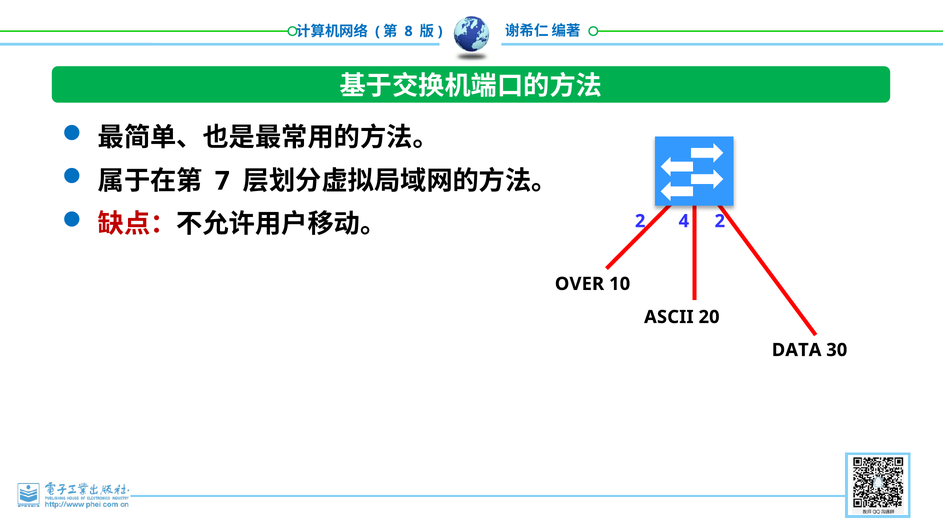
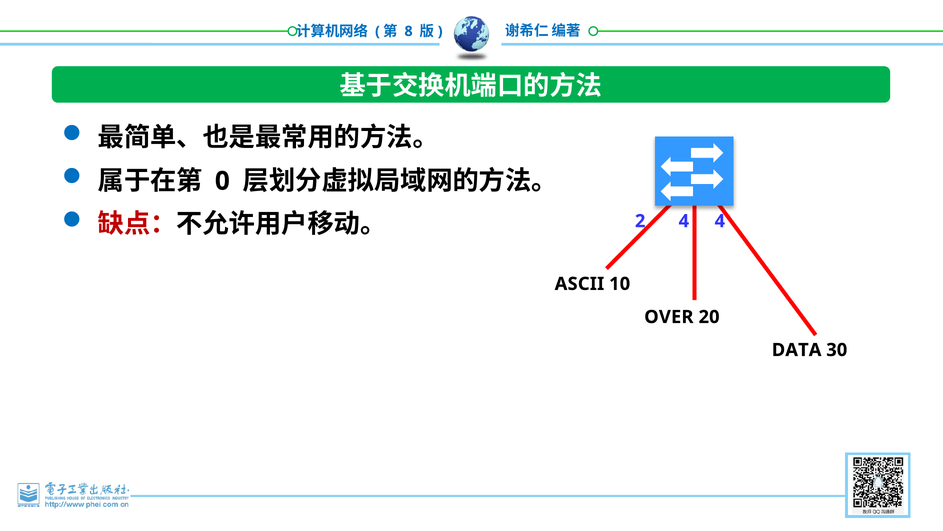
7: 7 -> 0 (222, 181)
4 2: 2 -> 4 (720, 221)
OVER: OVER -> ASCII (579, 284)
ASCII: ASCII -> OVER (669, 317)
